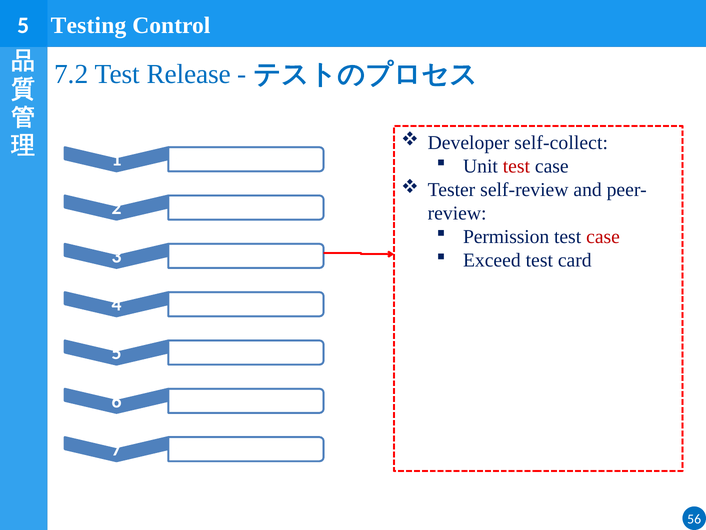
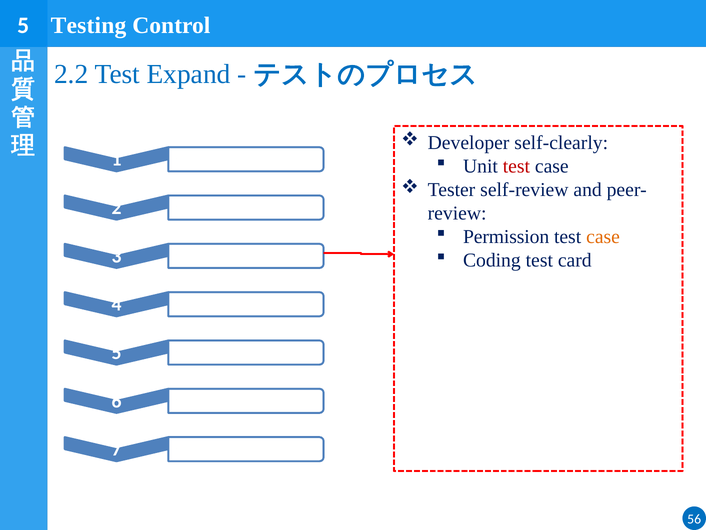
7.2: 7.2 -> 2.2 (71, 74)
Release: Release -> Expand (189, 74)
self-collect: self-collect -> self-clearly (561, 143)
case colour: red -> orange (603, 237)
Exceed: Exceed -> Coding (492, 260)
